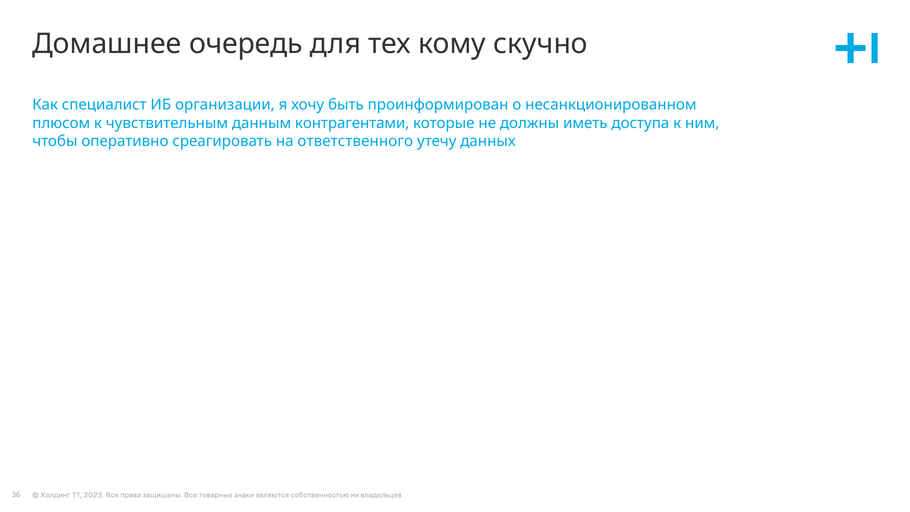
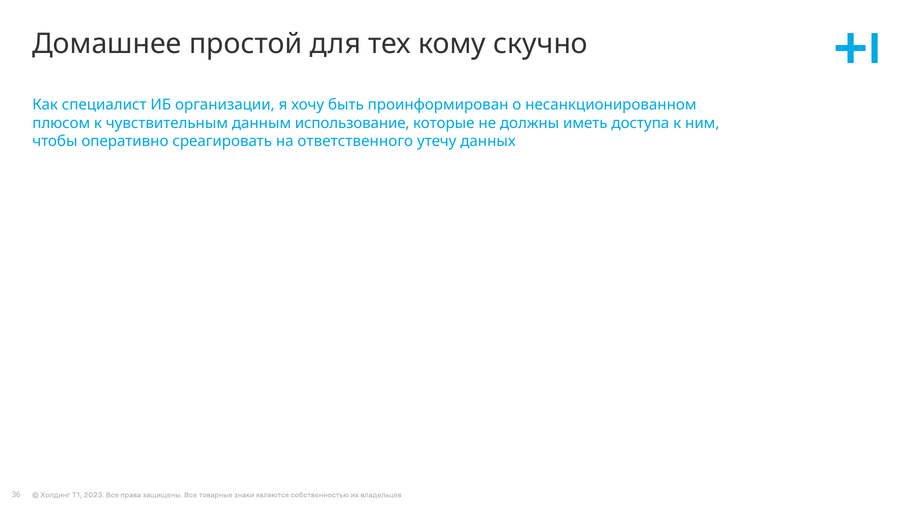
очередь: очередь -> простой (246, 44)
контрагентами: контрагентами -> использование (352, 123)
